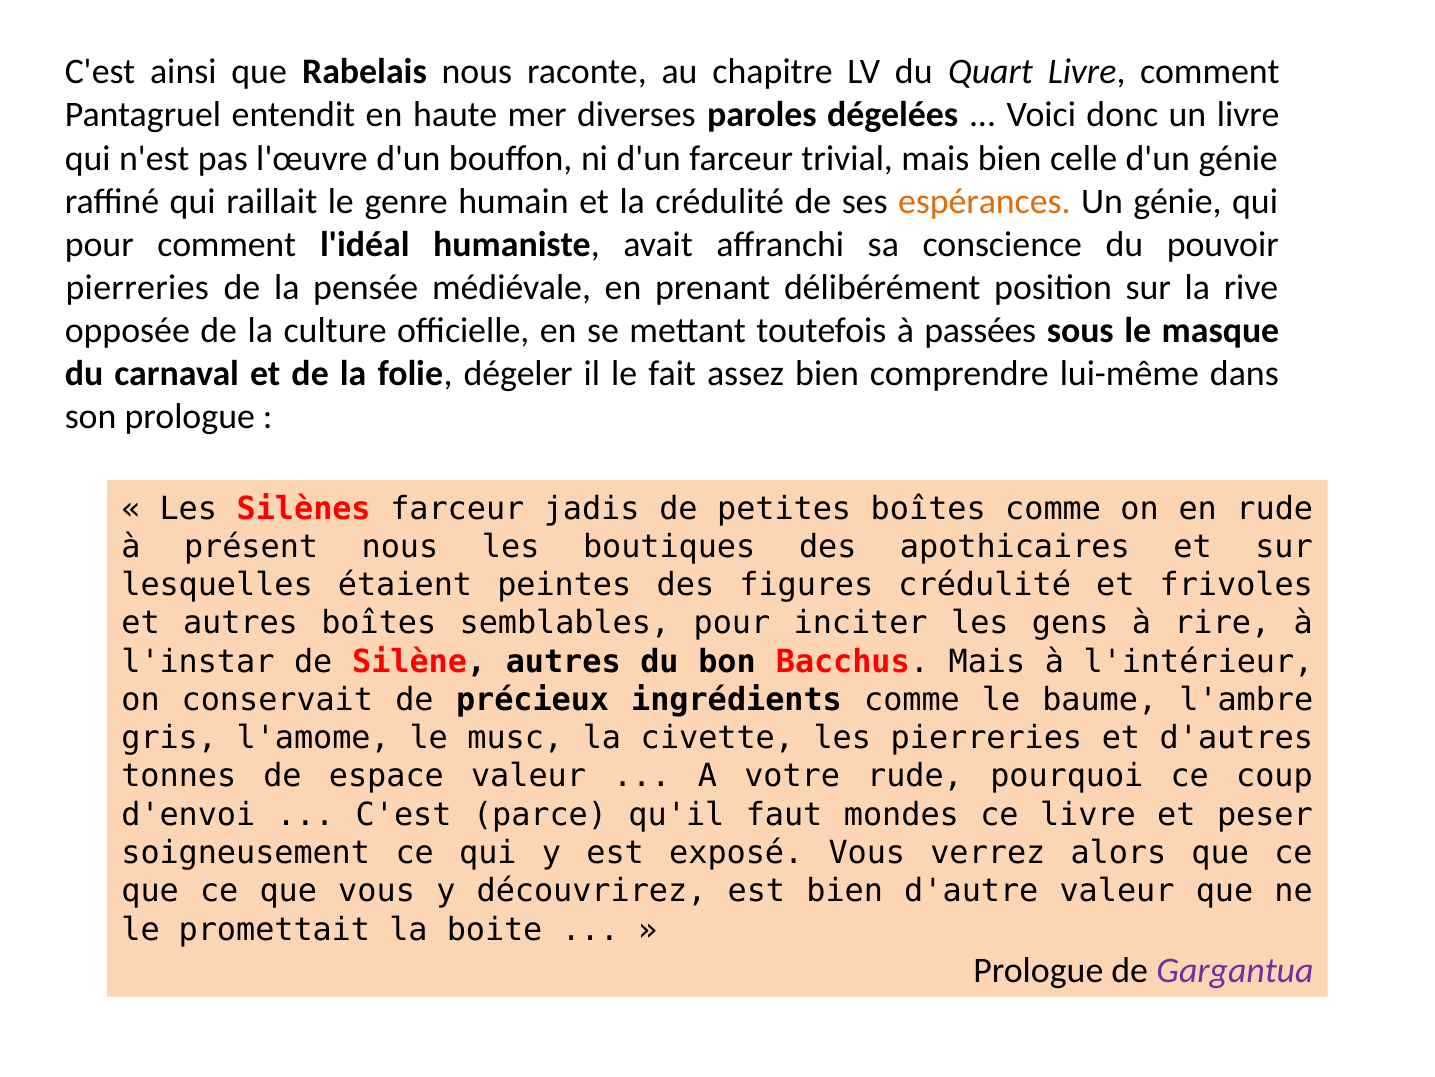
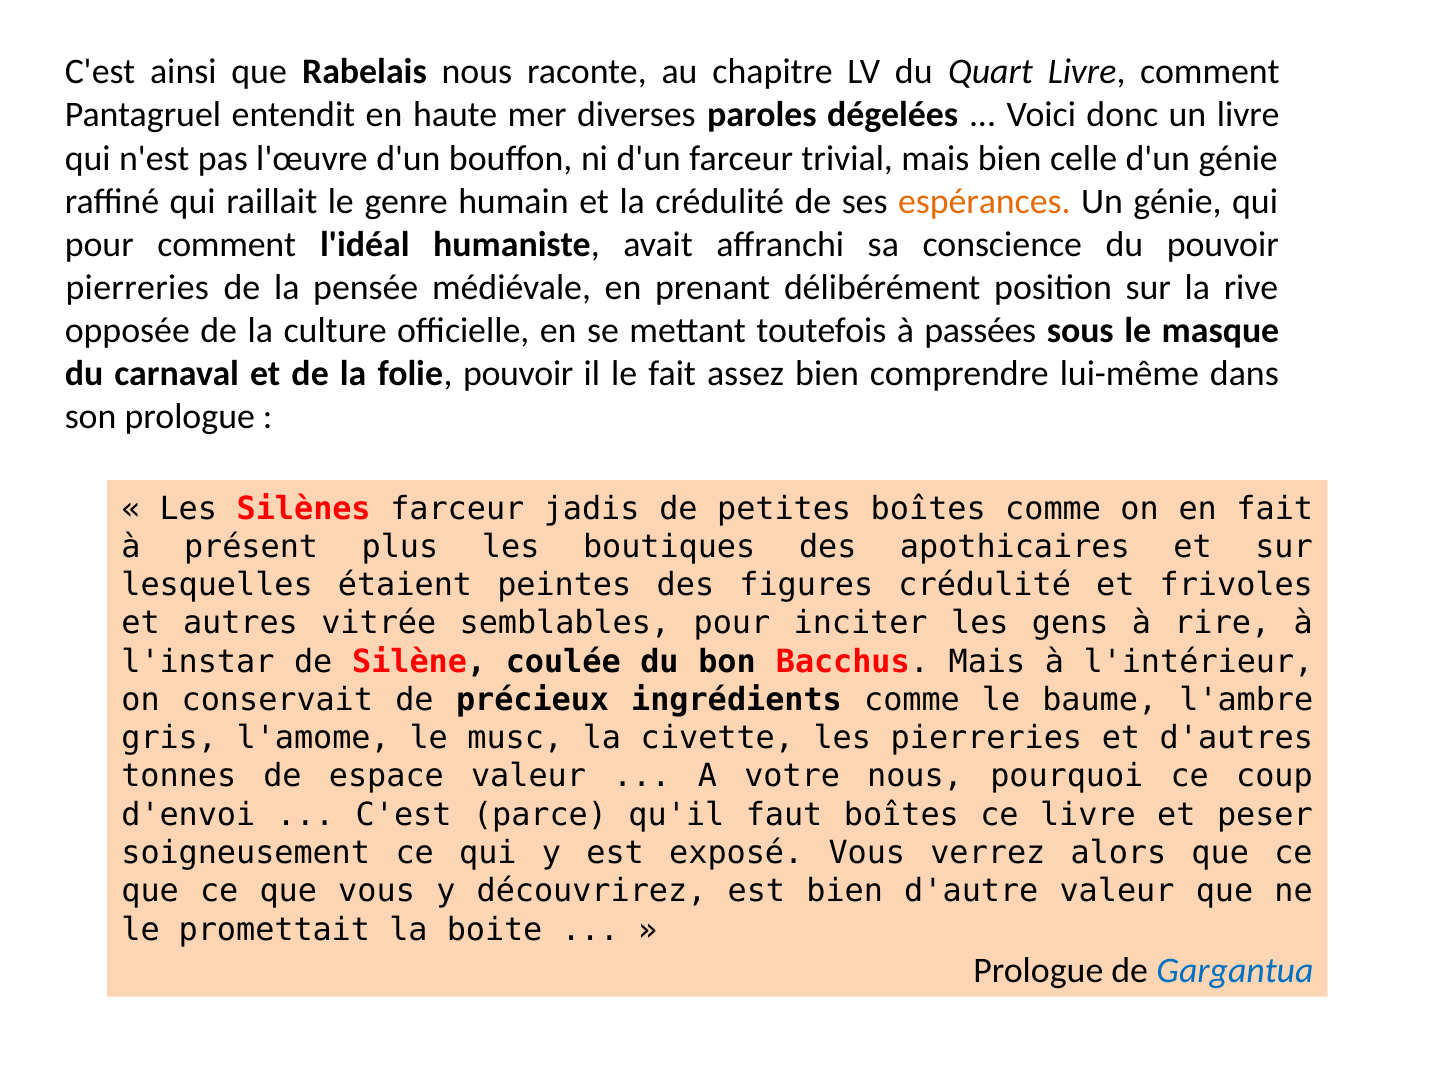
folie dégeler: dégeler -> pouvoir (518, 373)
en rude: rude -> fait (1275, 508)
présent nous: nous -> plus (400, 546)
autres boîtes: boîtes -> vitrée (379, 623)
Silène autres: autres -> coulée (563, 661)
votre rude: rude -> nous (915, 776)
faut mondes: mondes -> boîtes (901, 814)
Gargantua colour: purple -> blue (1235, 970)
